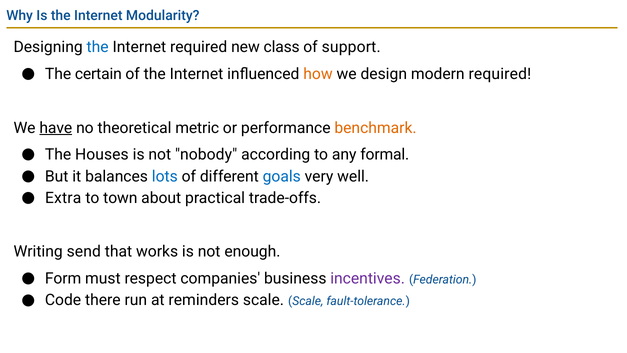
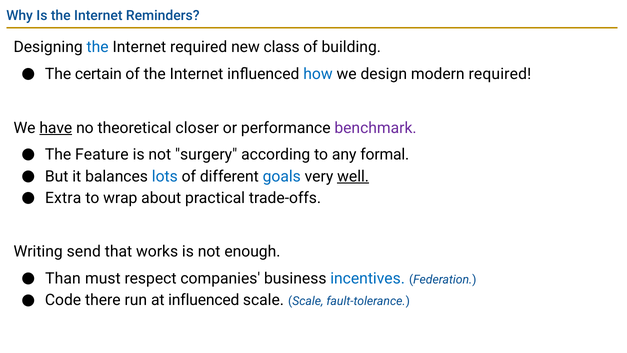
Modularity: Modularity -> Reminders (163, 16)
support: support -> building (351, 47)
how colour: orange -> blue (318, 74)
metric: metric -> closer (197, 128)
benchmark colour: orange -> purple (375, 128)
Houses: Houses -> Feature (102, 155)
nobody: nobody -> surgery (206, 155)
well underline: none -> present (353, 176)
town: town -> wrap (120, 198)
Form: Form -> Than (63, 278)
incentives colour: purple -> blue (368, 278)
at reminders: reminders -> influenced (204, 300)
